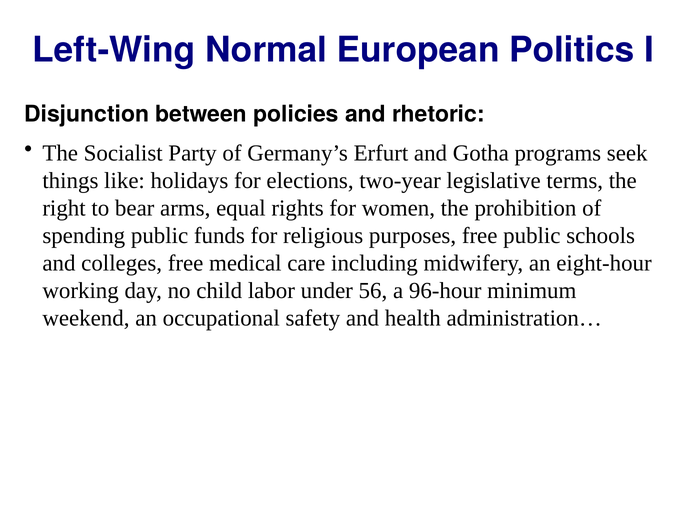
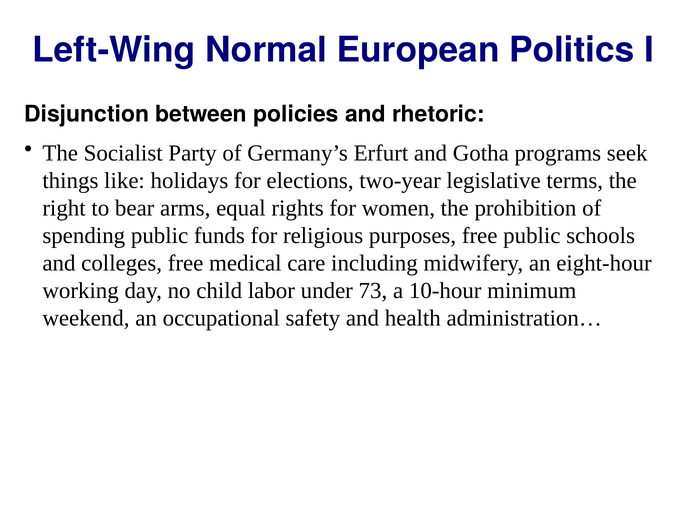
56: 56 -> 73 (373, 291)
96-hour: 96-hour -> 10-hour (445, 291)
